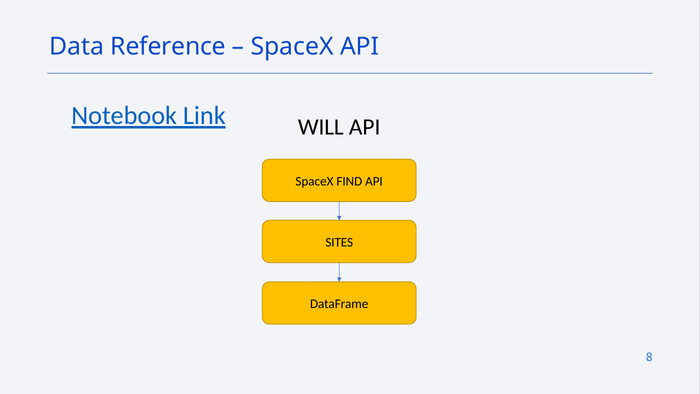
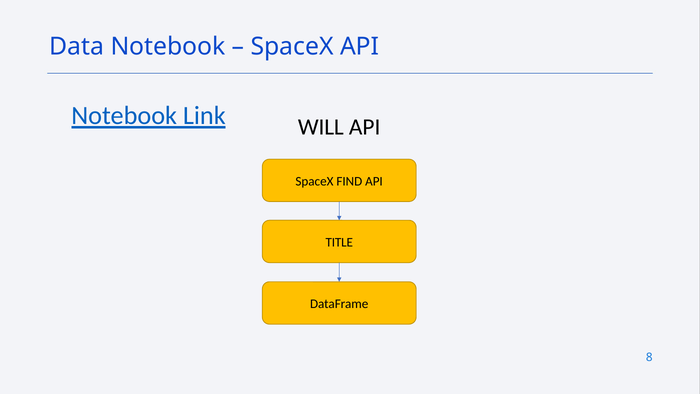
Data Reference: Reference -> Notebook (168, 47)
SITES: SITES -> TITLE (339, 242)
